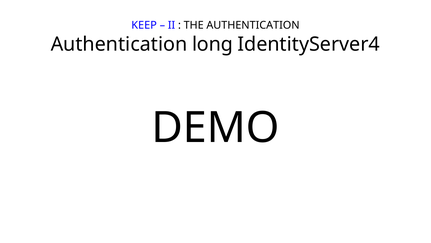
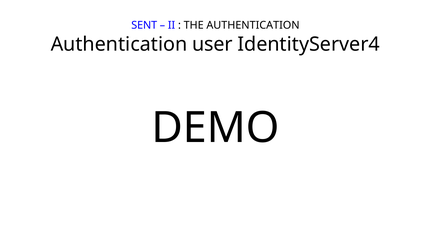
KEEP: KEEP -> SENT (144, 25)
long: long -> user (212, 44)
